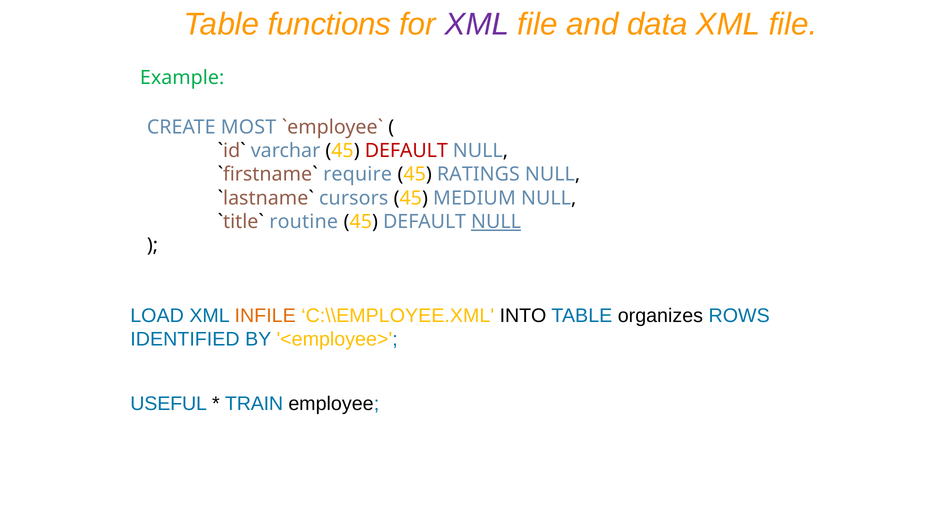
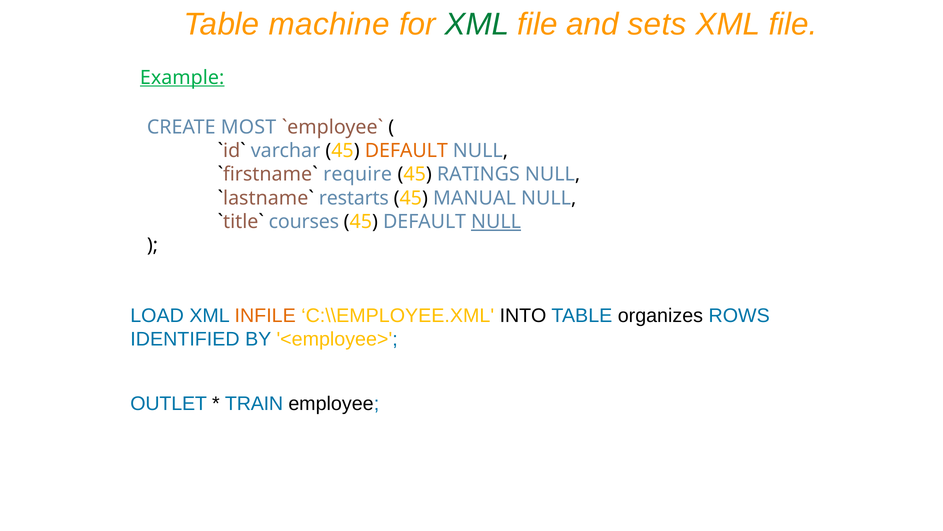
functions: functions -> machine (329, 25)
XML colour: purple -> green (477, 25)
data: data -> sets (657, 25)
Example underline: none -> present (182, 77)
DEFAULT colour: red -> orange (406, 151)
cursors: cursors -> restarts (354, 198)
MEDIUM: MEDIUM -> MANUAL (474, 198)
routine: routine -> courses (304, 221)
USEFUL: USEFUL -> OUTLET (169, 403)
